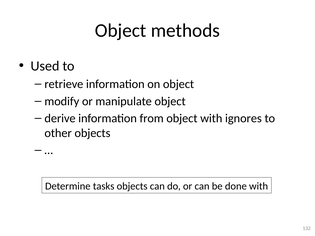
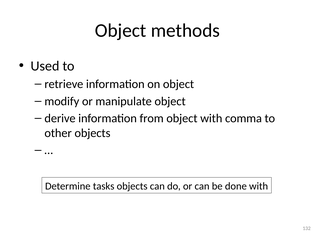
ignores: ignores -> comma (243, 118)
